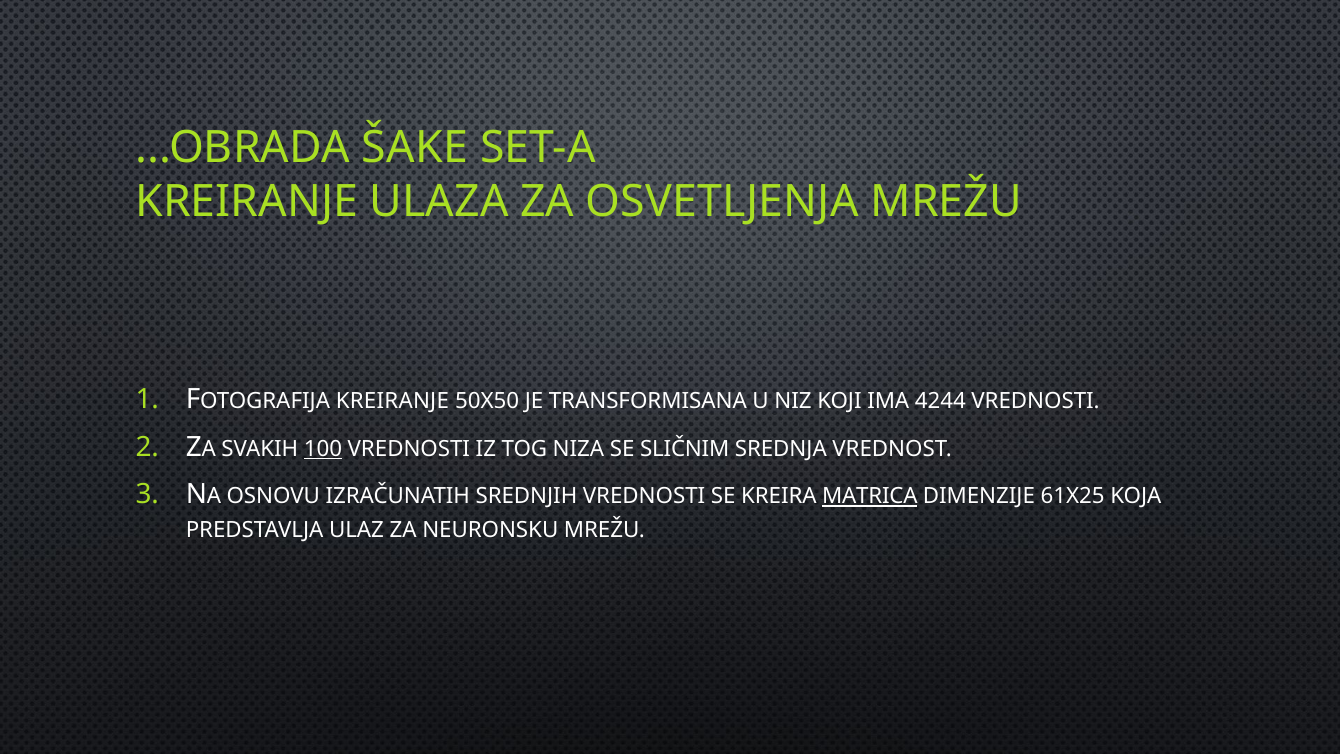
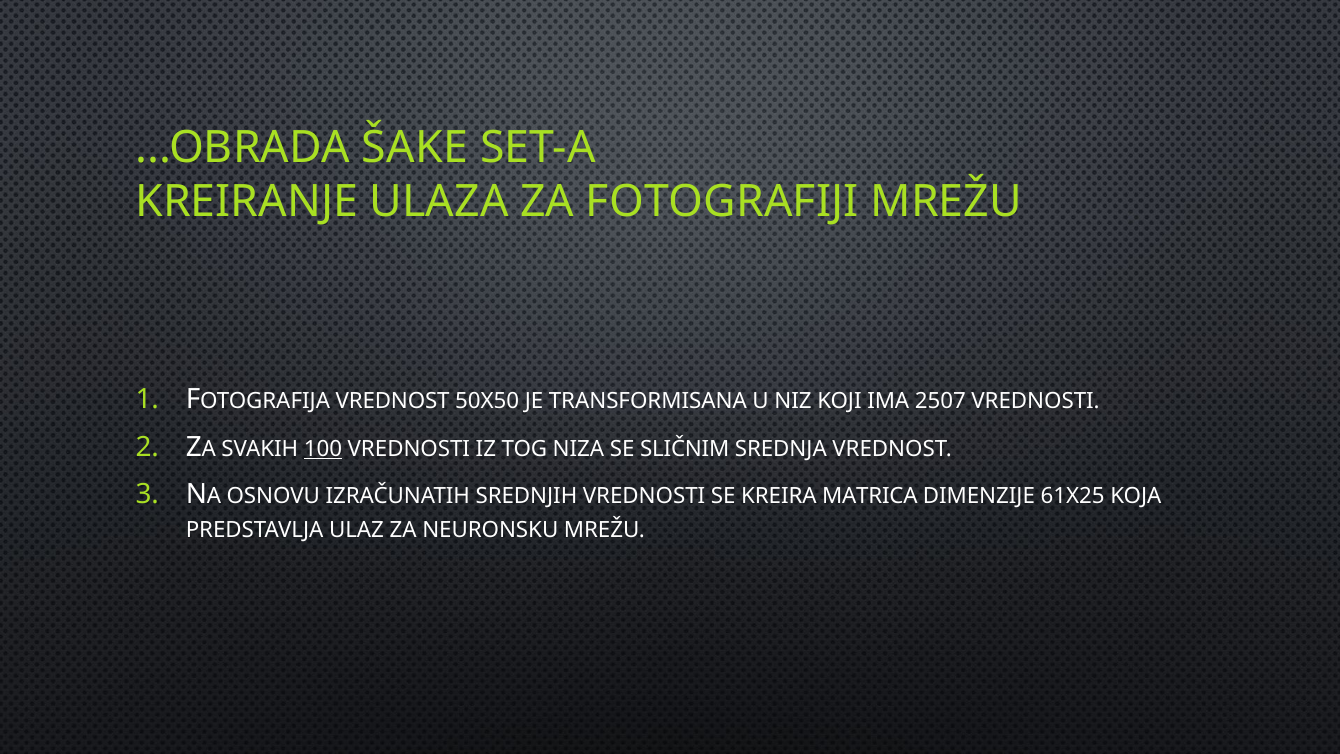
OSVETLJENJA: OSVETLJENJA -> FOTOGRAFIJI (722, 202)
KREIRANJE: KREIRANJE -> VREDNOST (393, 401)
4244: 4244 -> 2507 (940, 401)
MATRICA underline: present -> none (870, 496)
